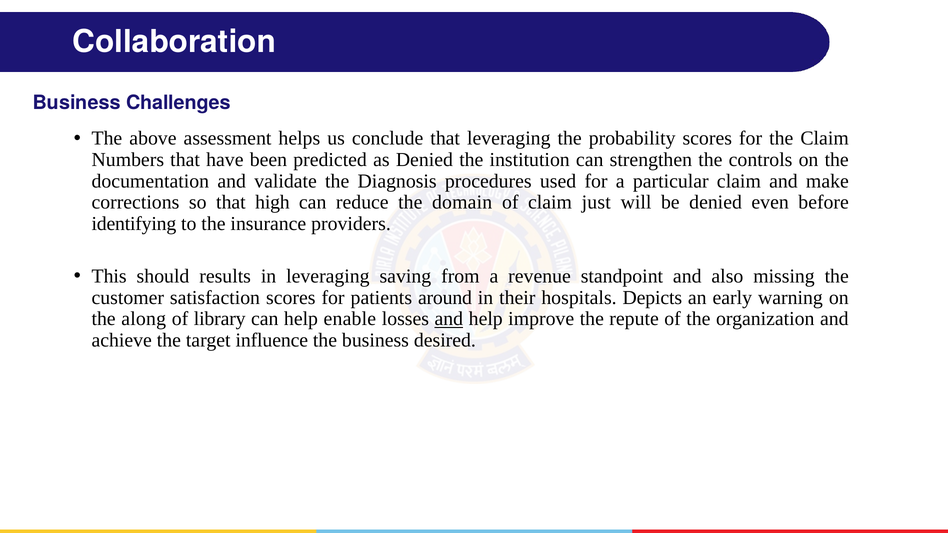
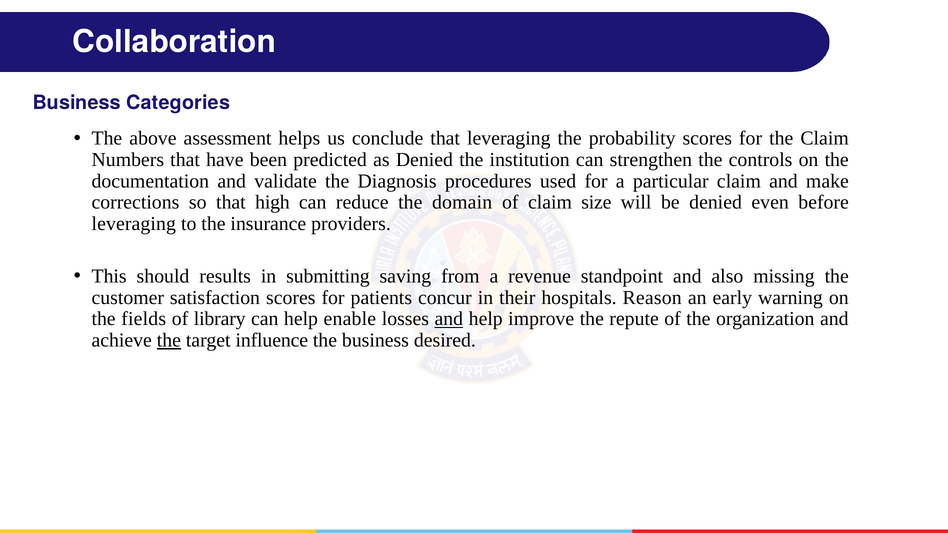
Challenges: Challenges -> Categories (178, 103)
just: just -> size (596, 203)
identifying: identifying -> leveraging (134, 224)
in leveraging: leveraging -> submitting (328, 276)
around: around -> concur (445, 298)
Depicts: Depicts -> Reason (652, 298)
along: along -> fields (144, 319)
the underline: none -> present (169, 340)
